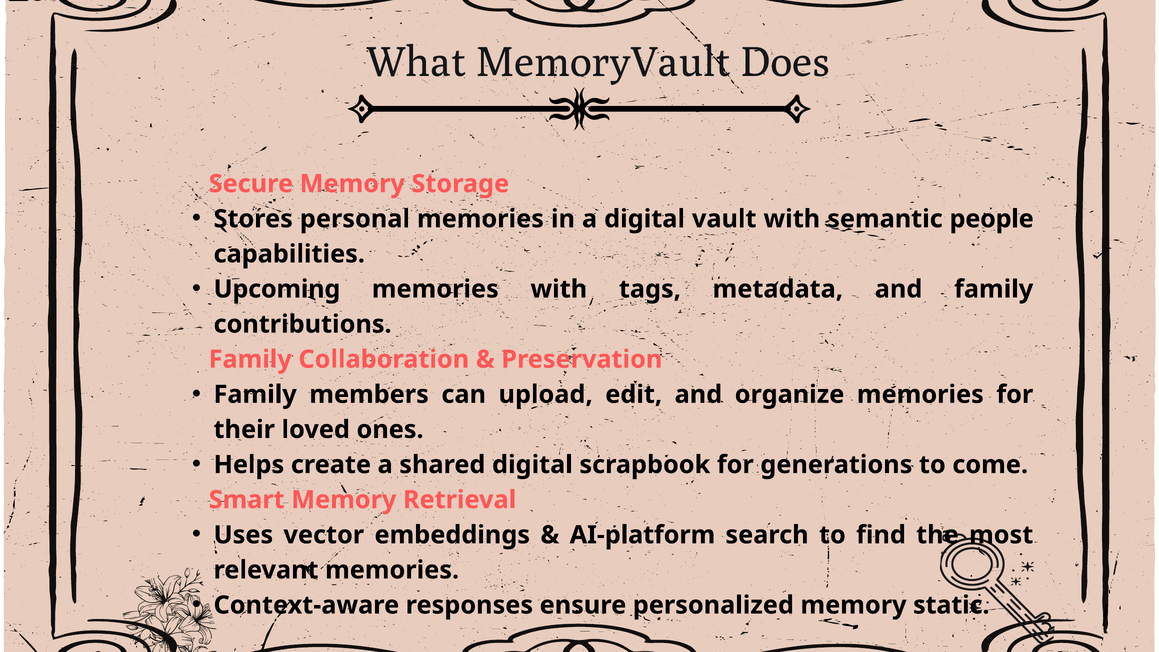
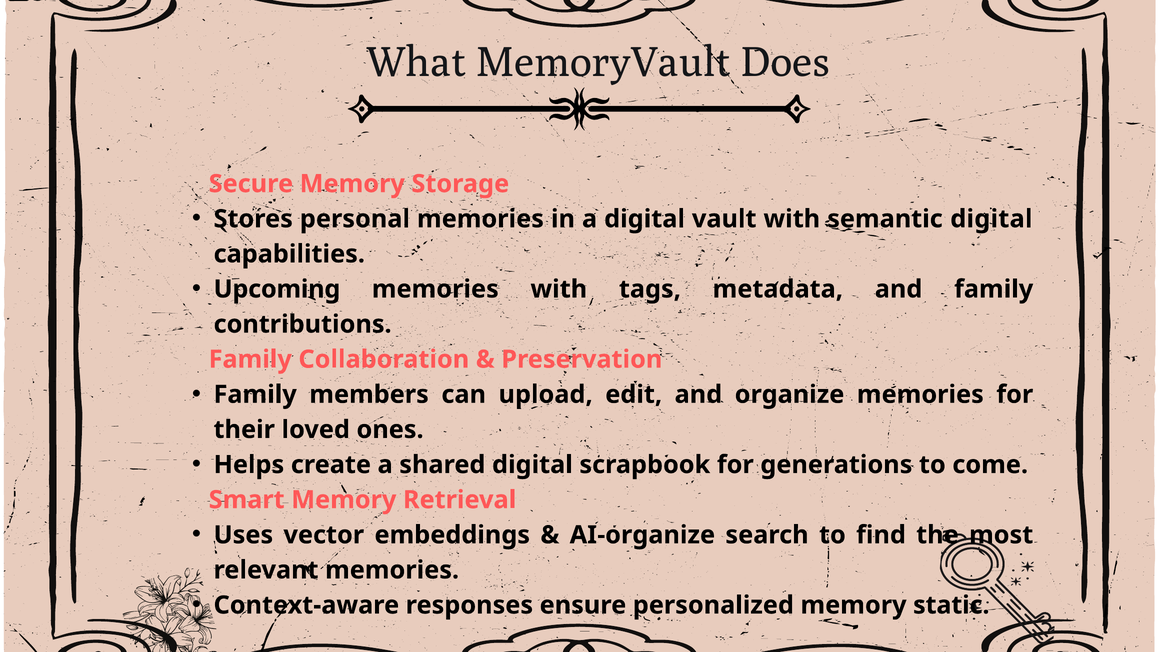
semantic people: people -> digital (991, 219)
AI-platform: AI-platform -> AI-organize (642, 535)
